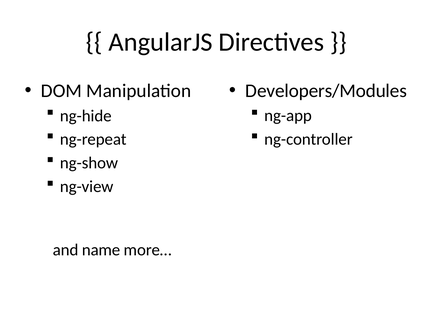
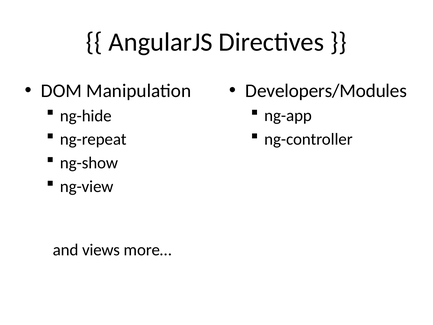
name: name -> views (101, 250)
